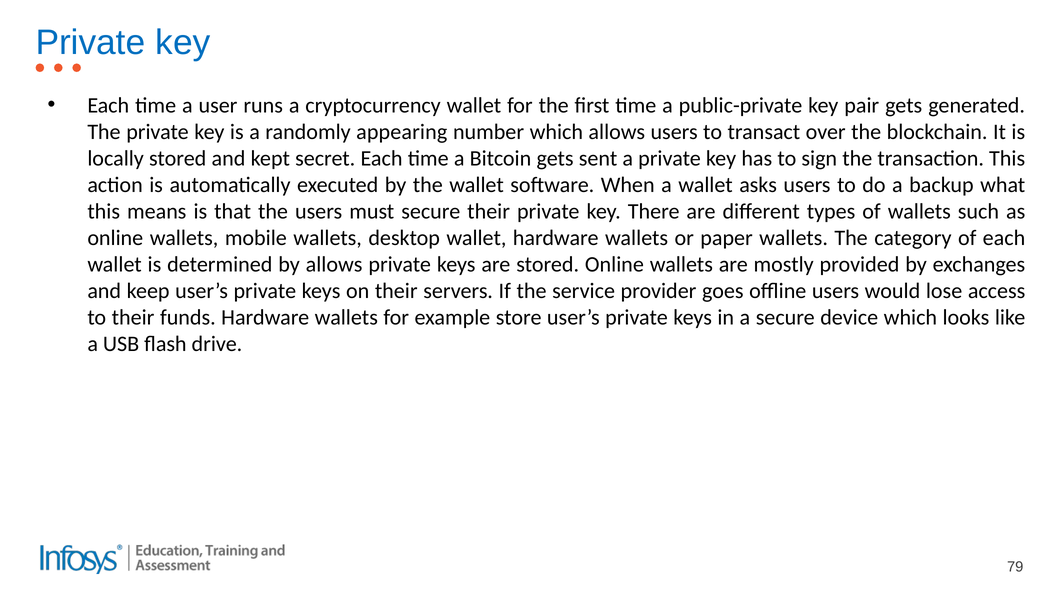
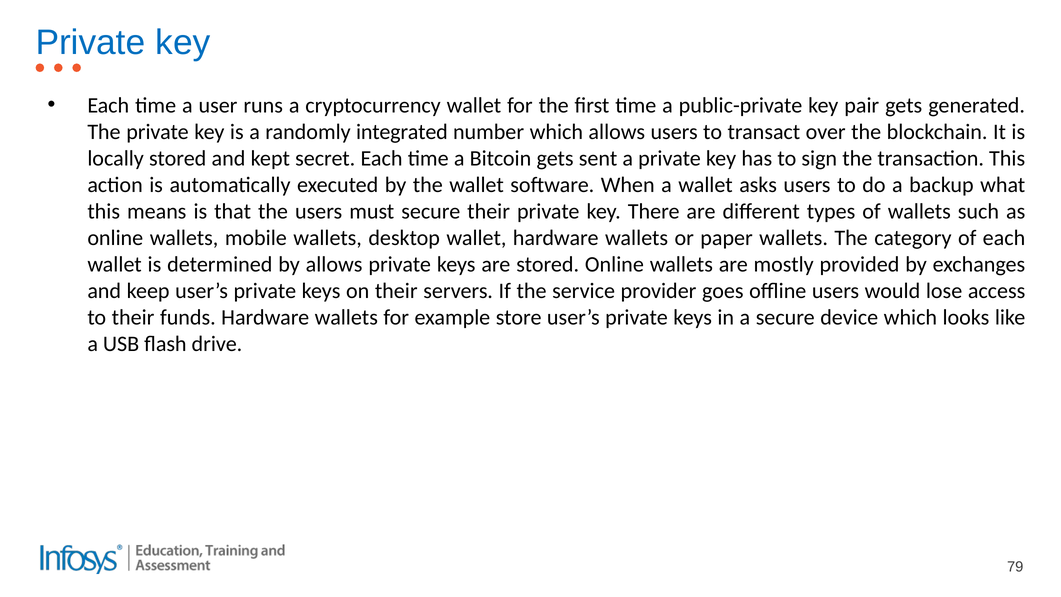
appearing: appearing -> integrated (402, 132)
